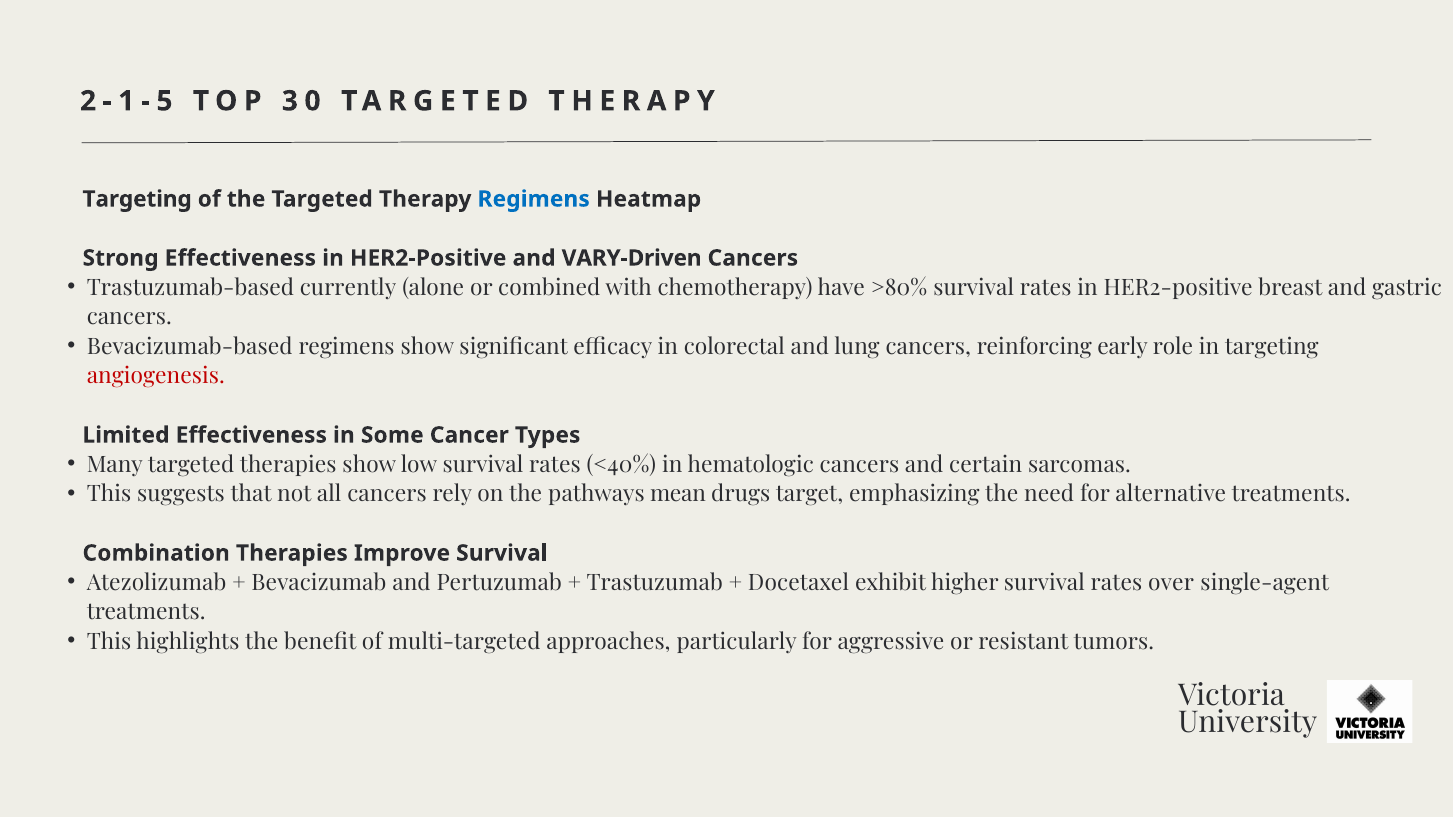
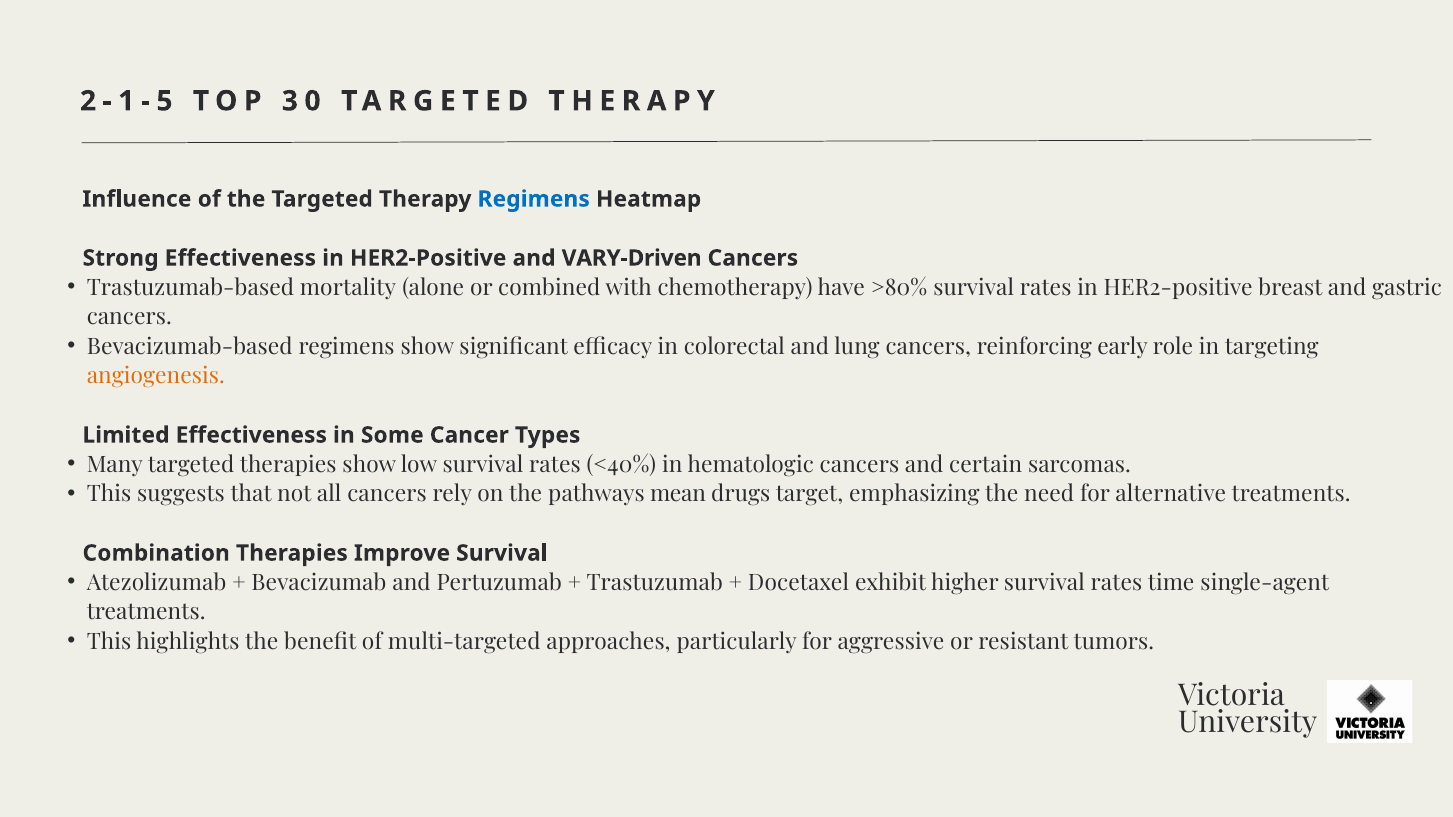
Targeting: Targeting -> Influence (137, 199)
currently: currently -> mortality (348, 288)
angiogenesis colour: red -> orange (156, 376)
over: over -> time (1171, 583)
